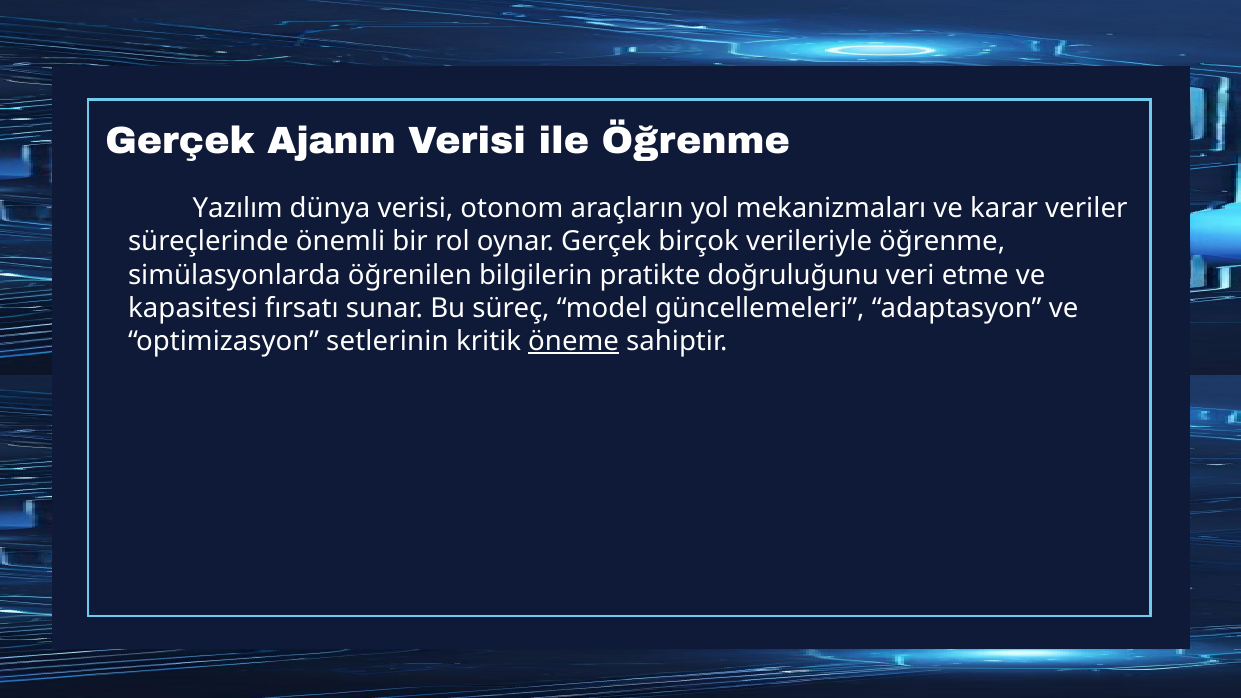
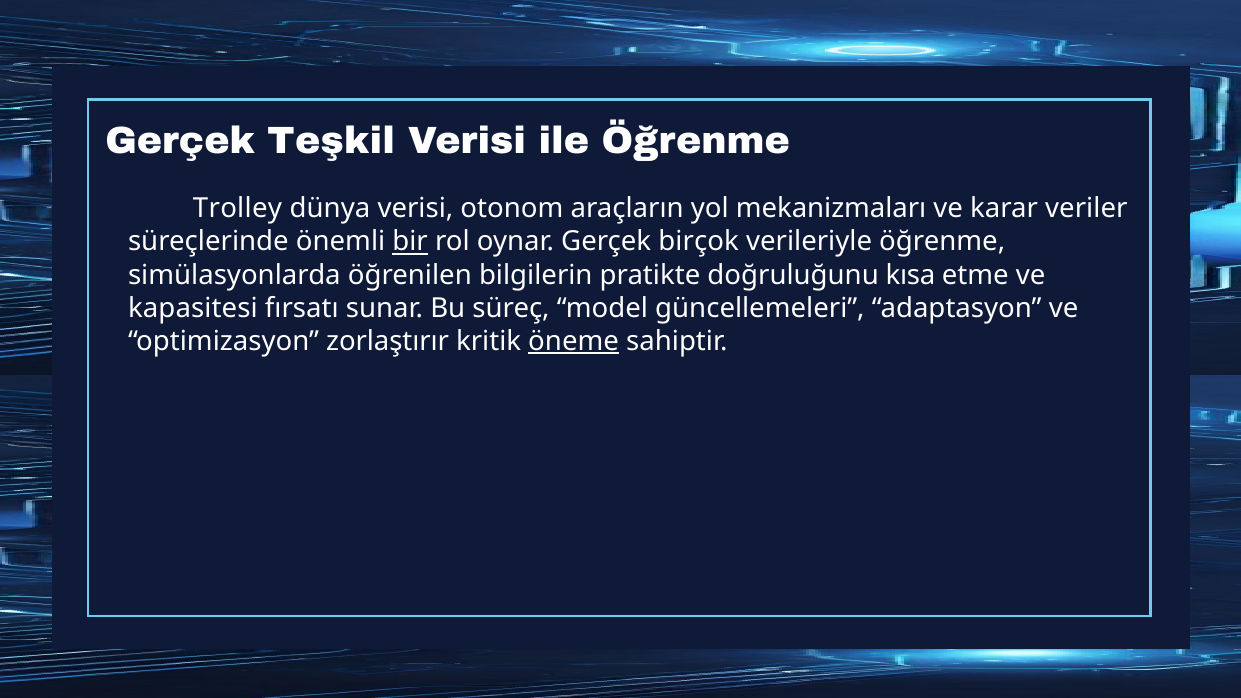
Ajanın: Ajanın -> Teşkil (331, 141)
Yazılım: Yazılım -> Trolley (237, 209)
bir underline: none -> present (410, 242)
veri: veri -> kısa (910, 275)
setlerinin: setlerinin -> zorlaştırır (388, 341)
